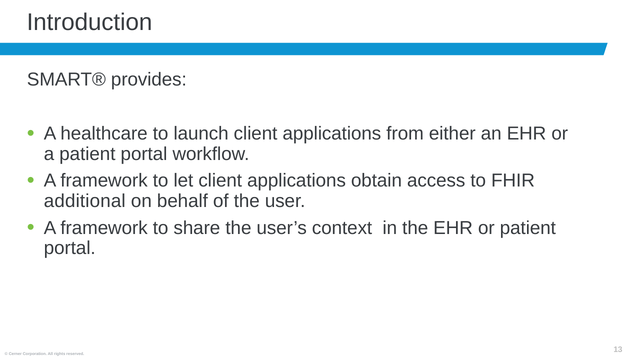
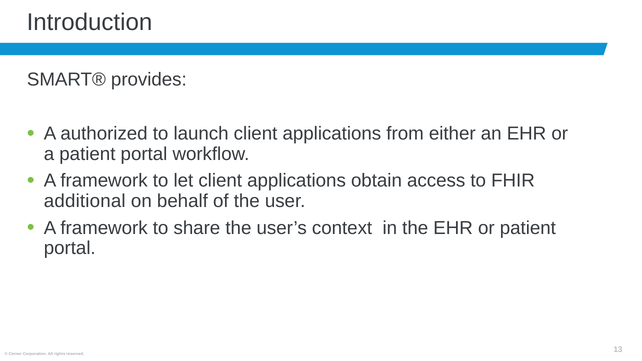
healthcare: healthcare -> authorized (104, 134)
